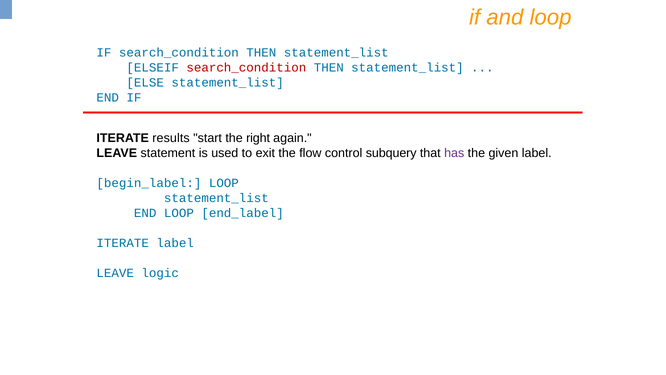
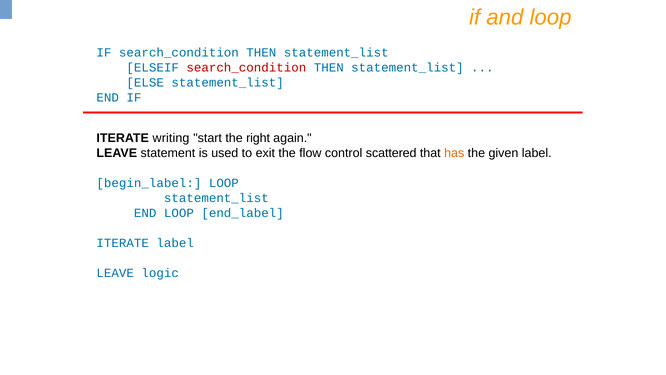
results: results -> writing (171, 138)
subquery: subquery -> scattered (391, 153)
has colour: purple -> orange (454, 153)
